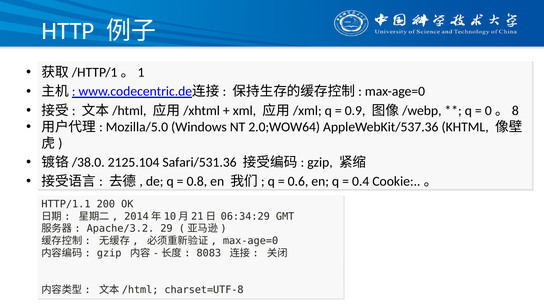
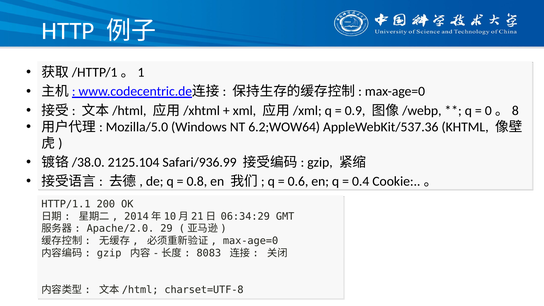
2.0;WOW64: 2.0;WOW64 -> 6.2;WOW64 (284, 127)
Safari/531.36: Safari/531.36 -> Safari/936.99 (200, 162)
Apache/3.2: Apache/3.2 -> Apache/2.0 (120, 229)
